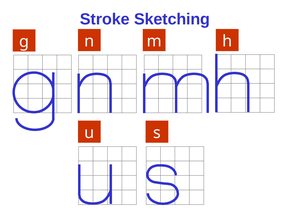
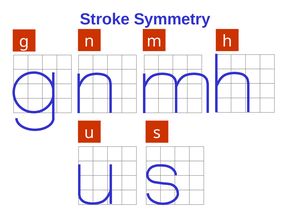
Sketching: Sketching -> Symmetry (172, 19)
